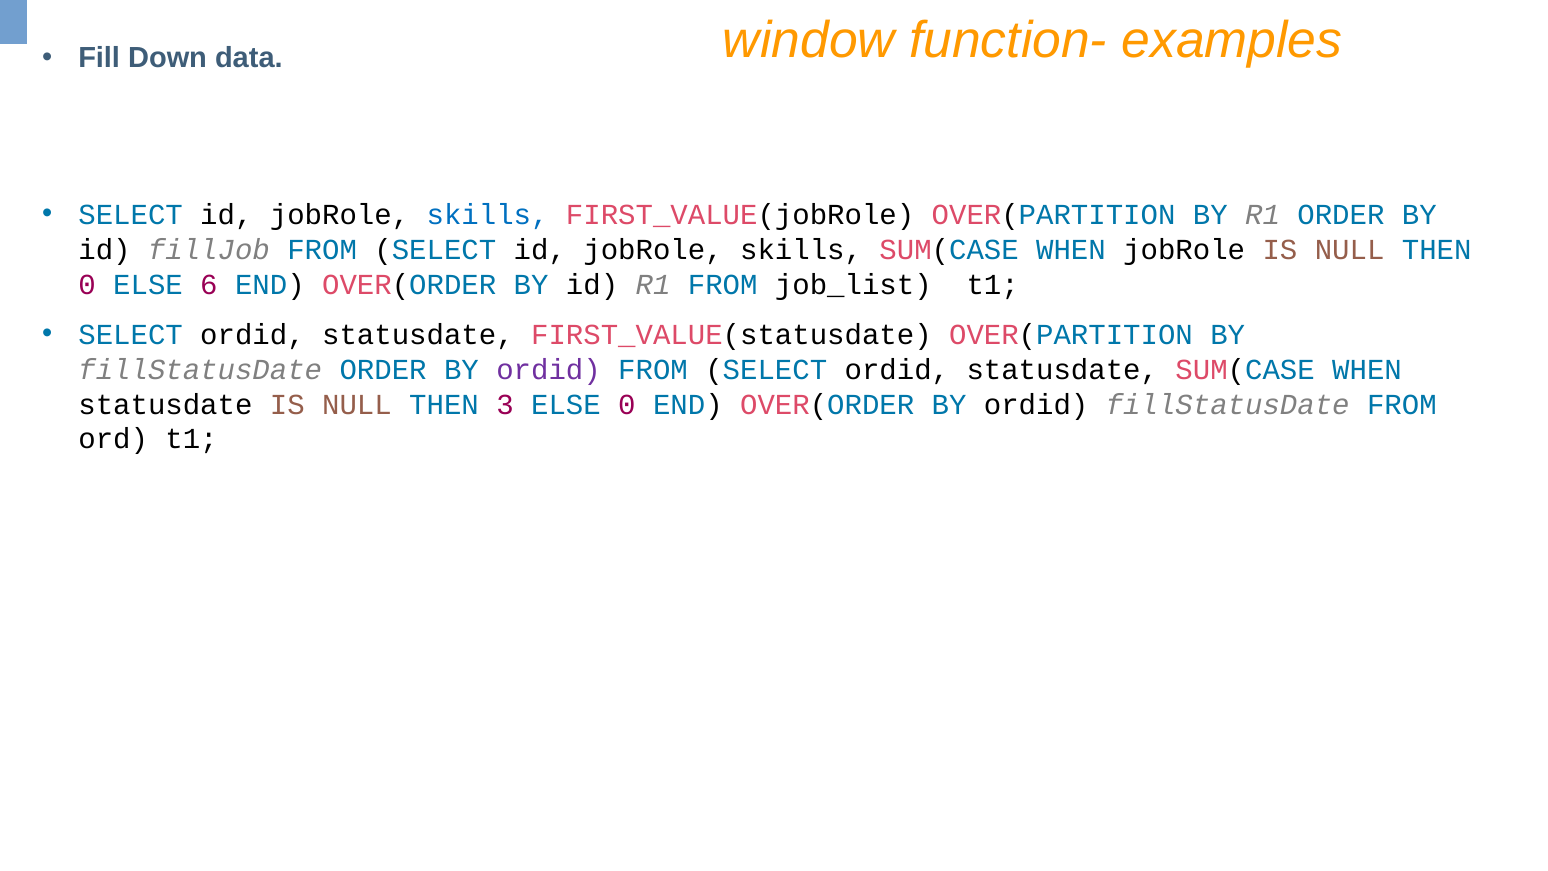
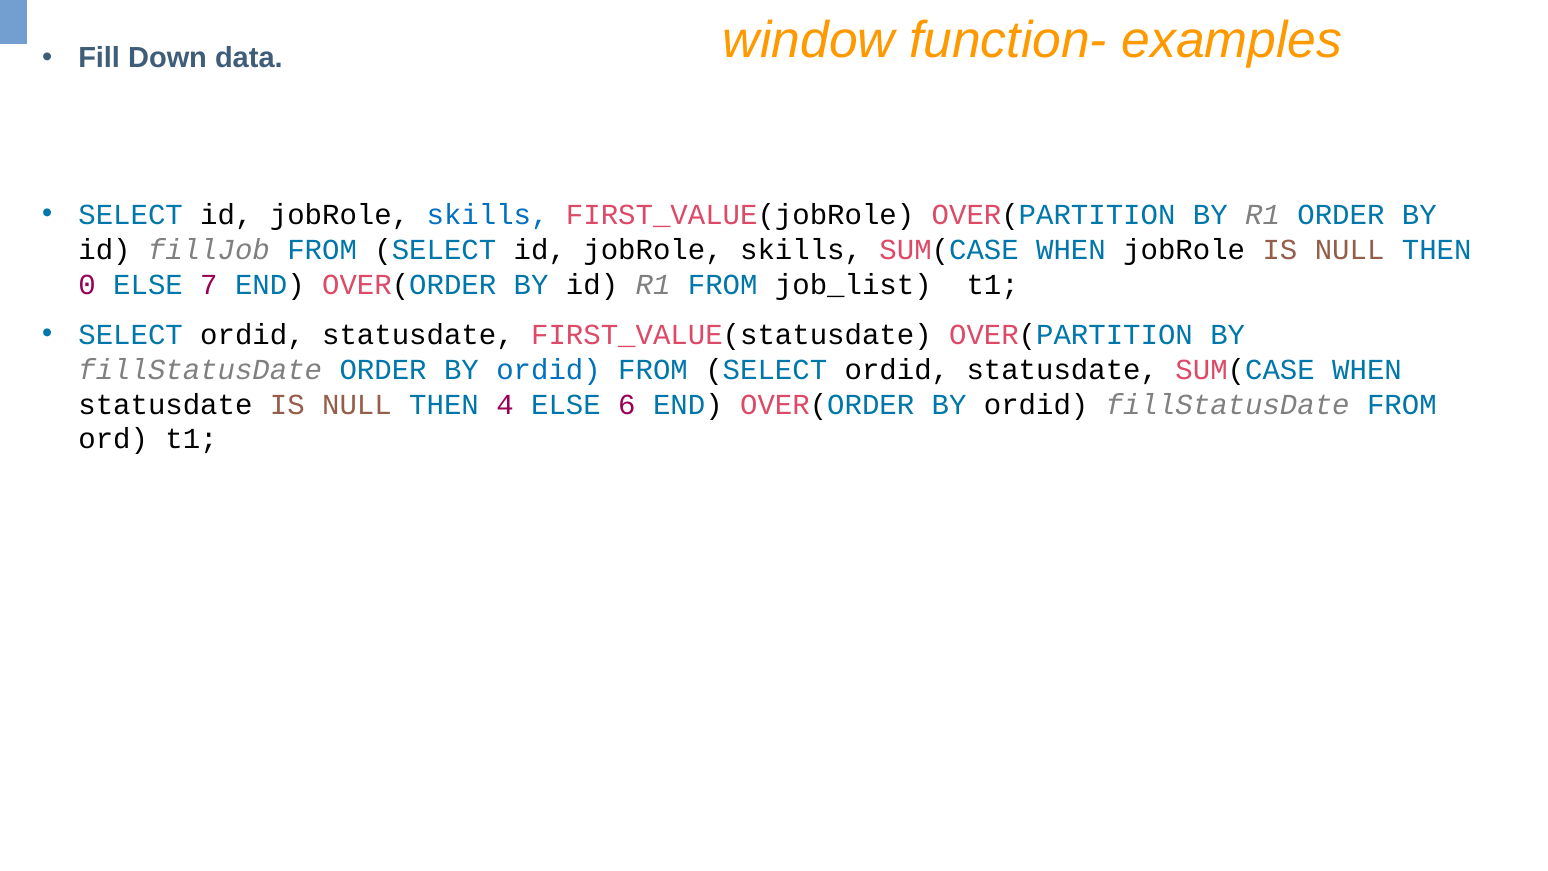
6: 6 -> 7 (209, 284)
ordid colour: purple -> blue (549, 370)
3: 3 -> 4 (505, 404)
ELSE 0: 0 -> 6 (627, 404)
